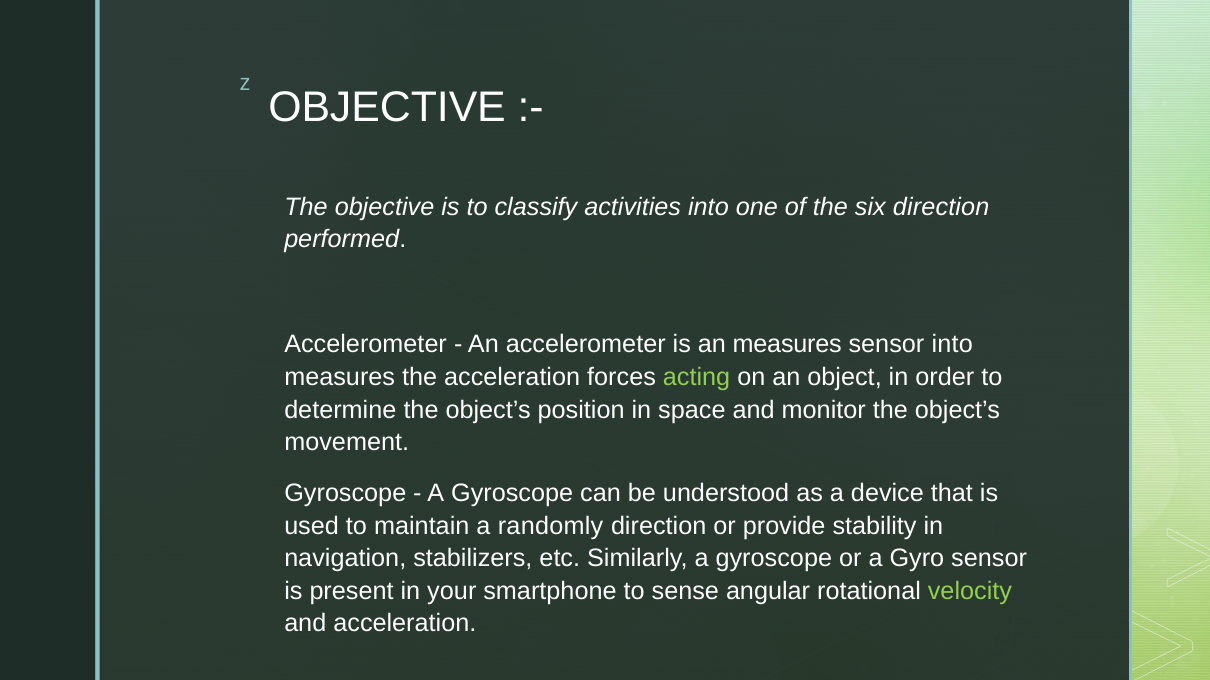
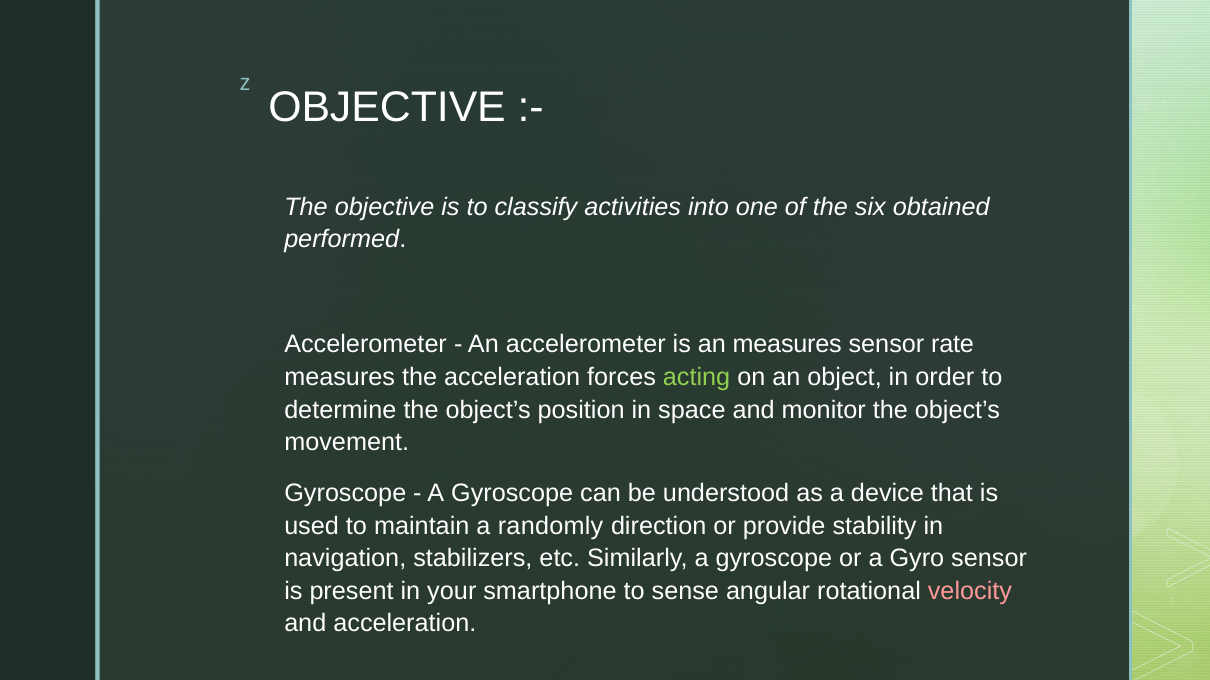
six direction: direction -> obtained (941, 207)
sensor into: into -> rate (953, 345)
velocity colour: light green -> pink (970, 592)
